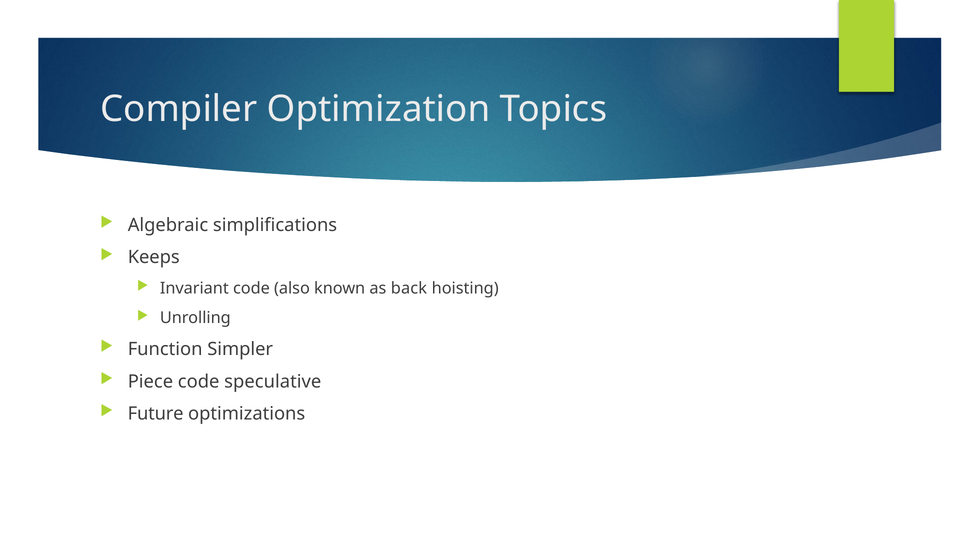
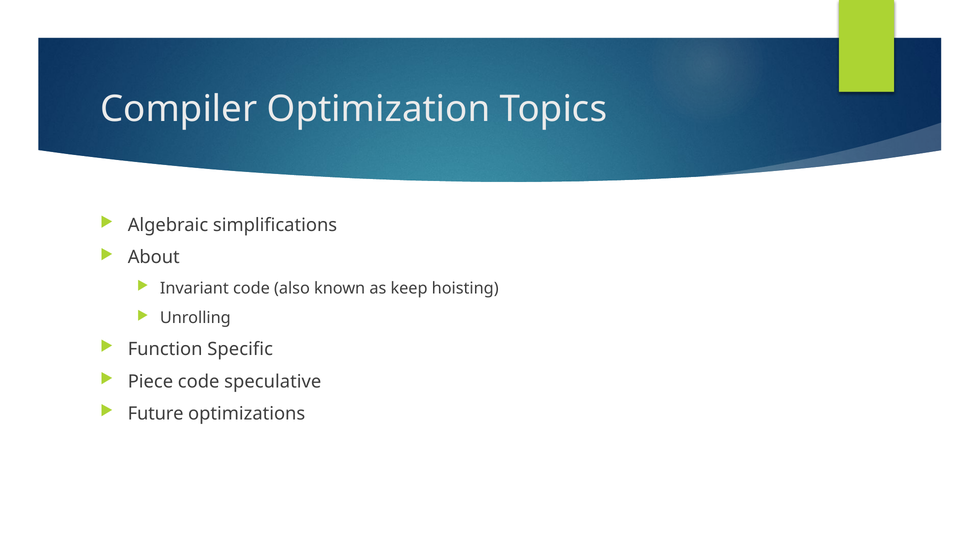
Keeps: Keeps -> About (154, 258)
back: back -> keep (409, 288)
Simpler: Simpler -> Specific (240, 349)
